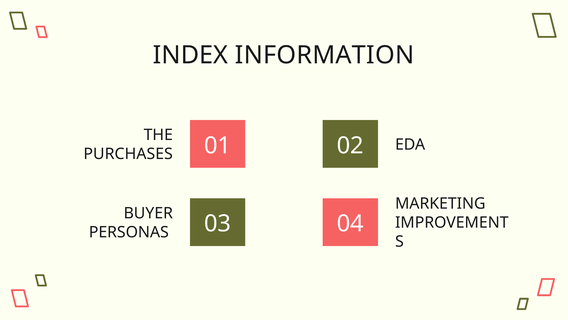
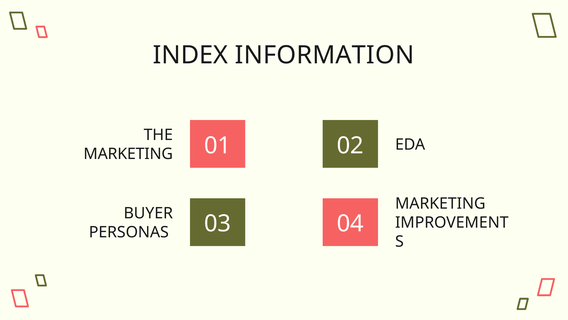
PURCHASES: PURCHASES -> MARKETING (128, 154)
